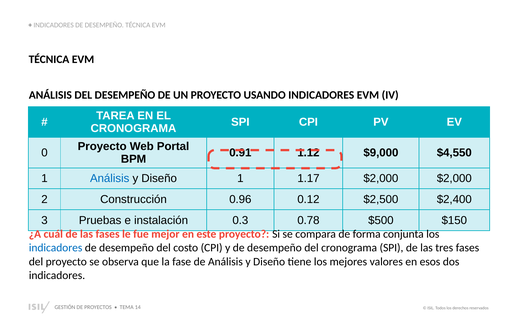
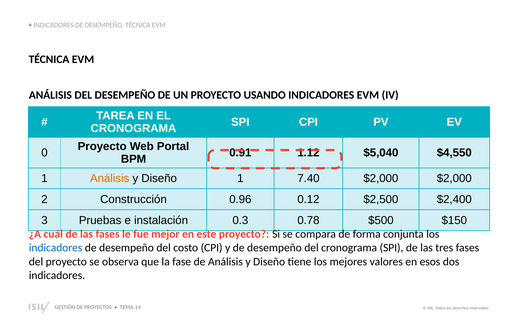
$9,000: $9,000 -> $5,040 (381, 153)
Análisis colour: blue -> orange (110, 179)
1.17: 1.17 -> 7.40 (308, 179)
